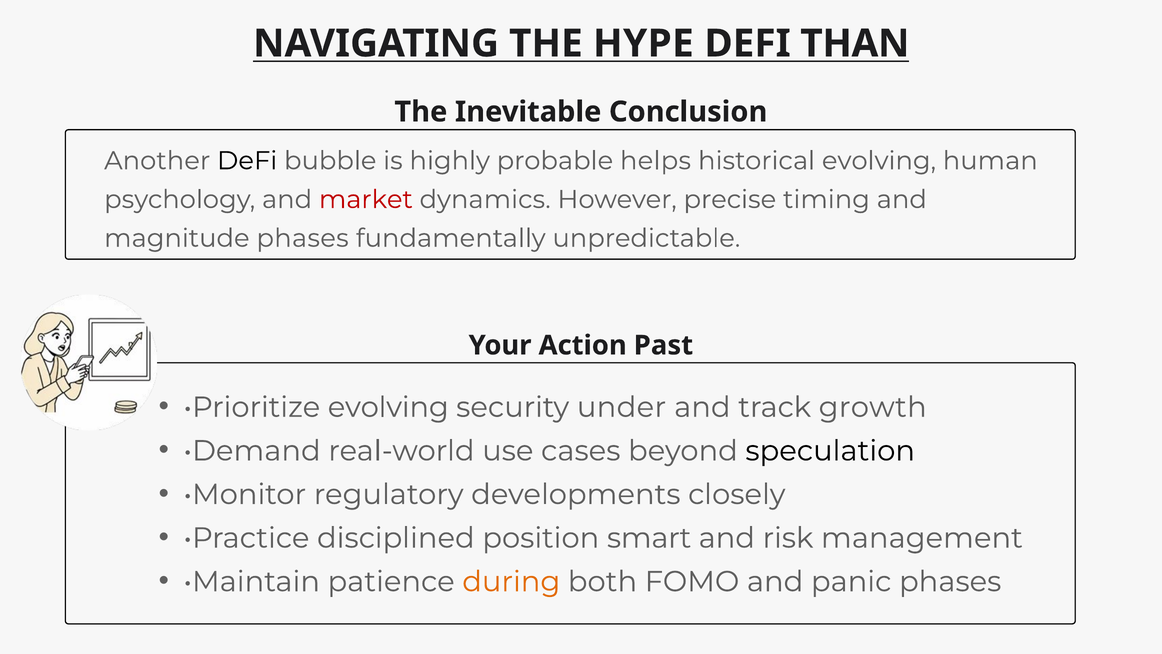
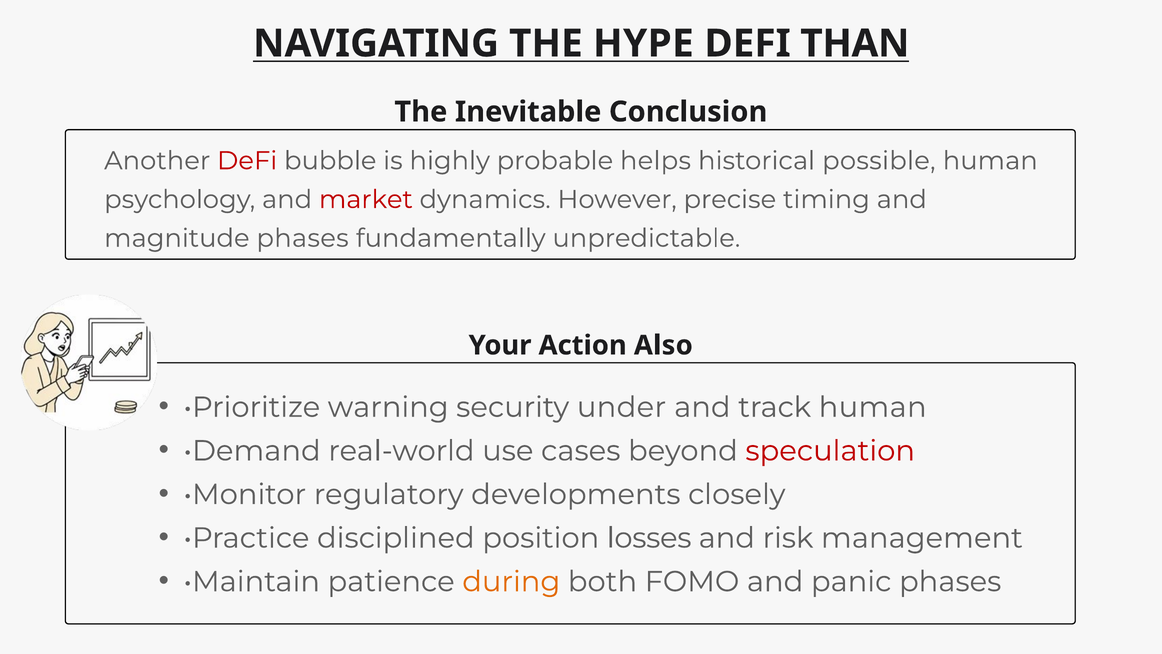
DeFi colour: black -> red (247, 161)
historical evolving: evolving -> possible (879, 161)
Past: Past -> Also (663, 345)
Prioritize evolving: evolving -> warning (388, 407)
track growth: growth -> human (873, 407)
speculation colour: black -> red (830, 451)
smart: smart -> losses (649, 538)
